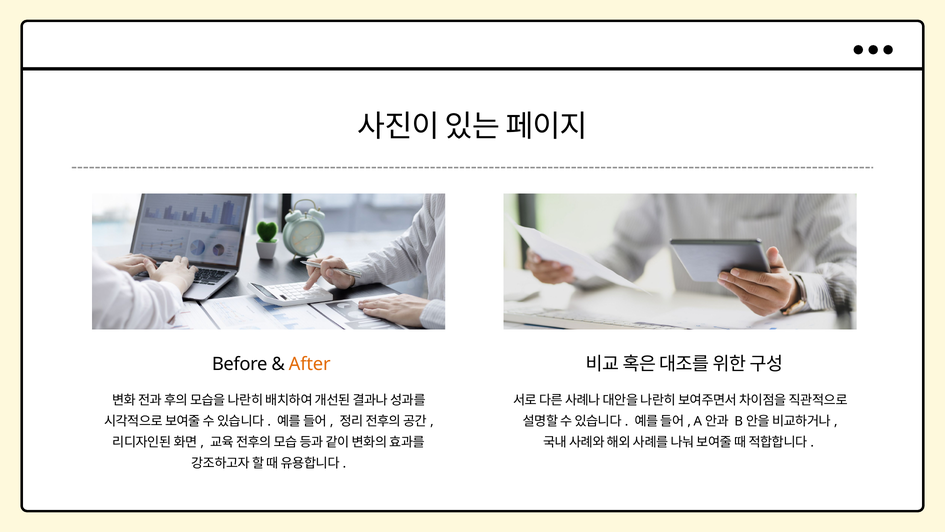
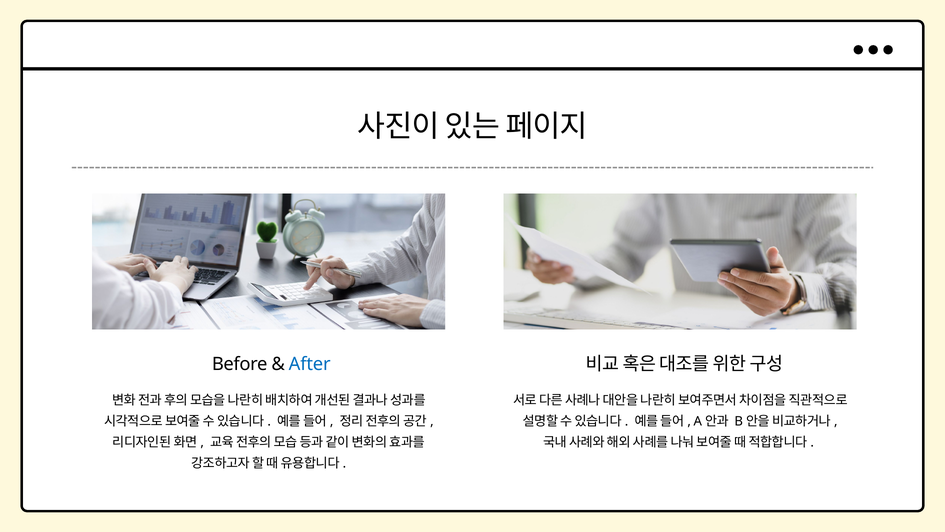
After colour: orange -> blue (310, 364)
